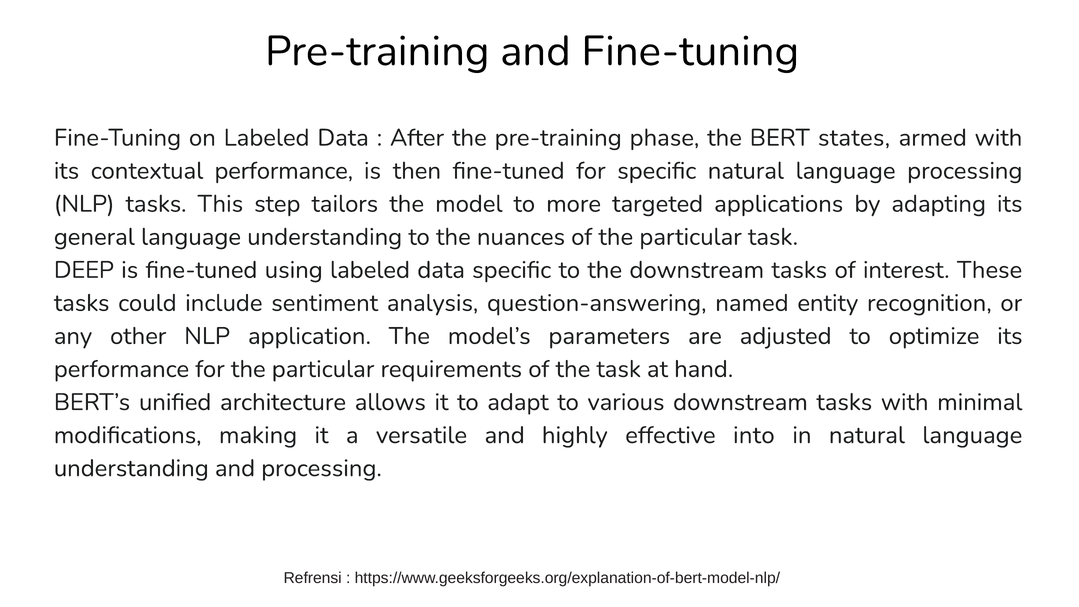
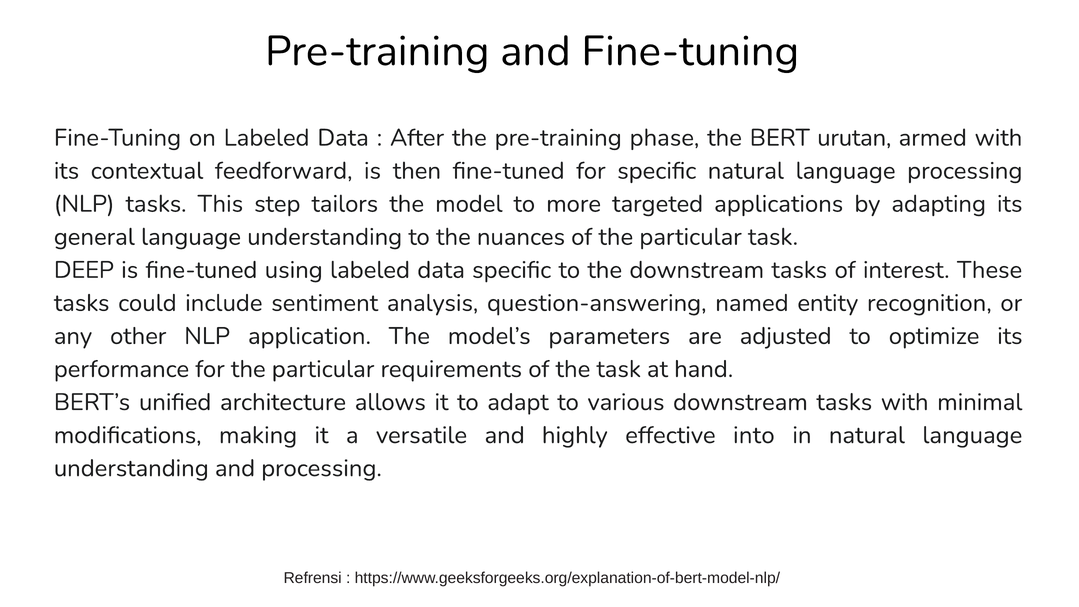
states: states -> urutan (854, 138)
contextual performance: performance -> feedforward (284, 171)
